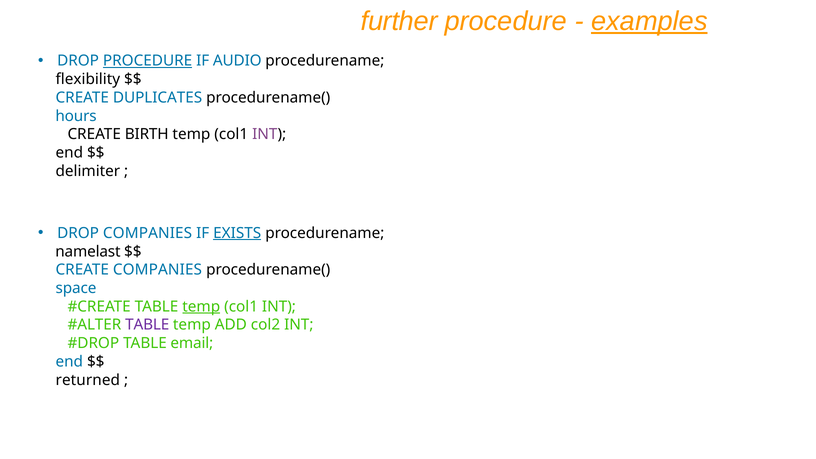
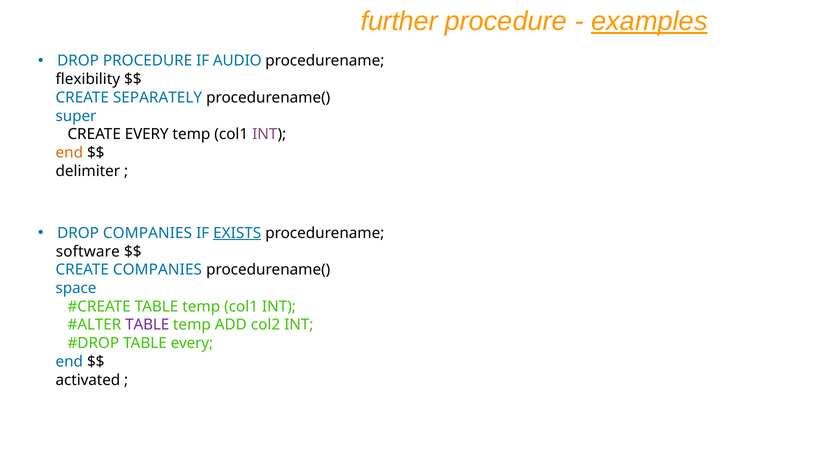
PROCEDURE underline: present -> none (148, 61)
DUPLICATES: DUPLICATES -> SEPARATELY (157, 98)
hours: hours -> super (76, 116)
CREATE BIRTH: BIRTH -> EVERY (147, 134)
end colour: black -> orange (69, 153)
namelast: namelast -> software (88, 251)
temp underline: present -> none (201, 307)
TABLE email: email -> every (192, 343)
returned: returned -> activated (88, 380)
